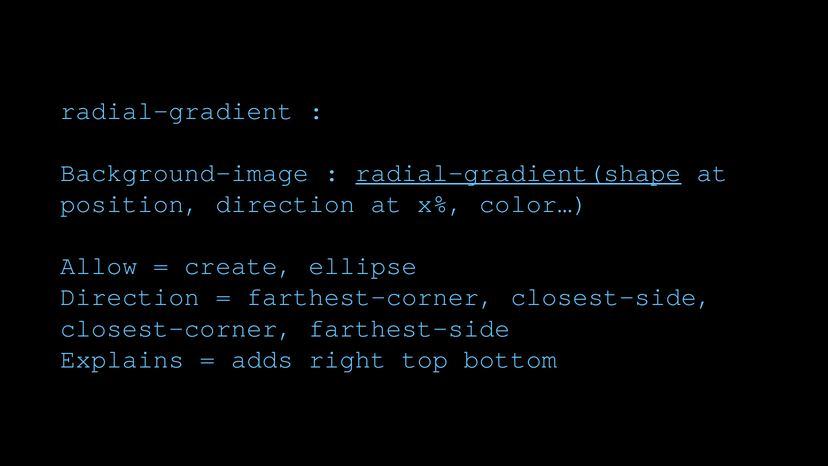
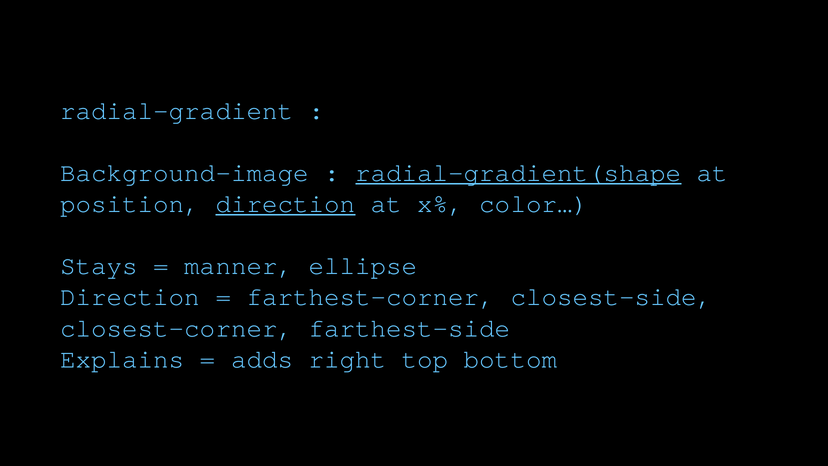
direction underline: none -> present (285, 204)
Allow: Allow -> Stays (99, 266)
create: create -> manner (239, 266)
